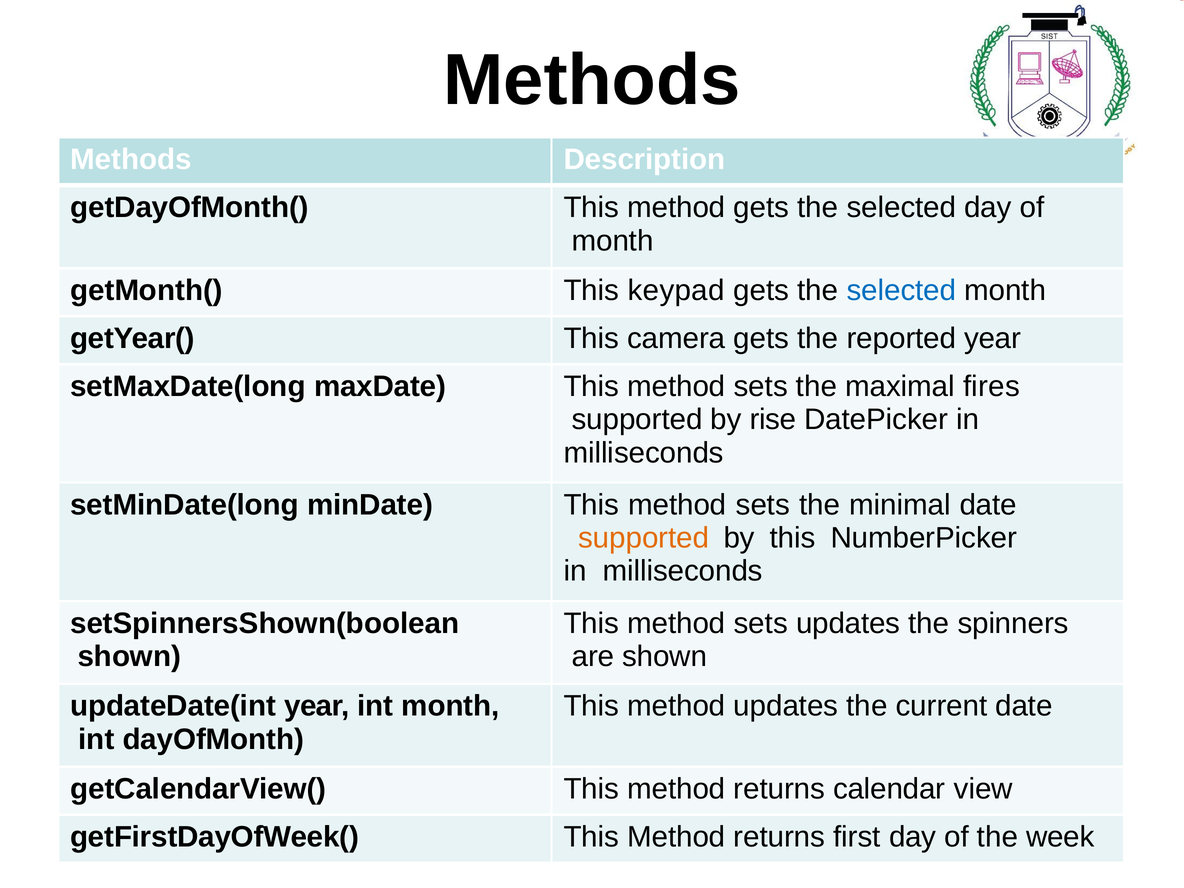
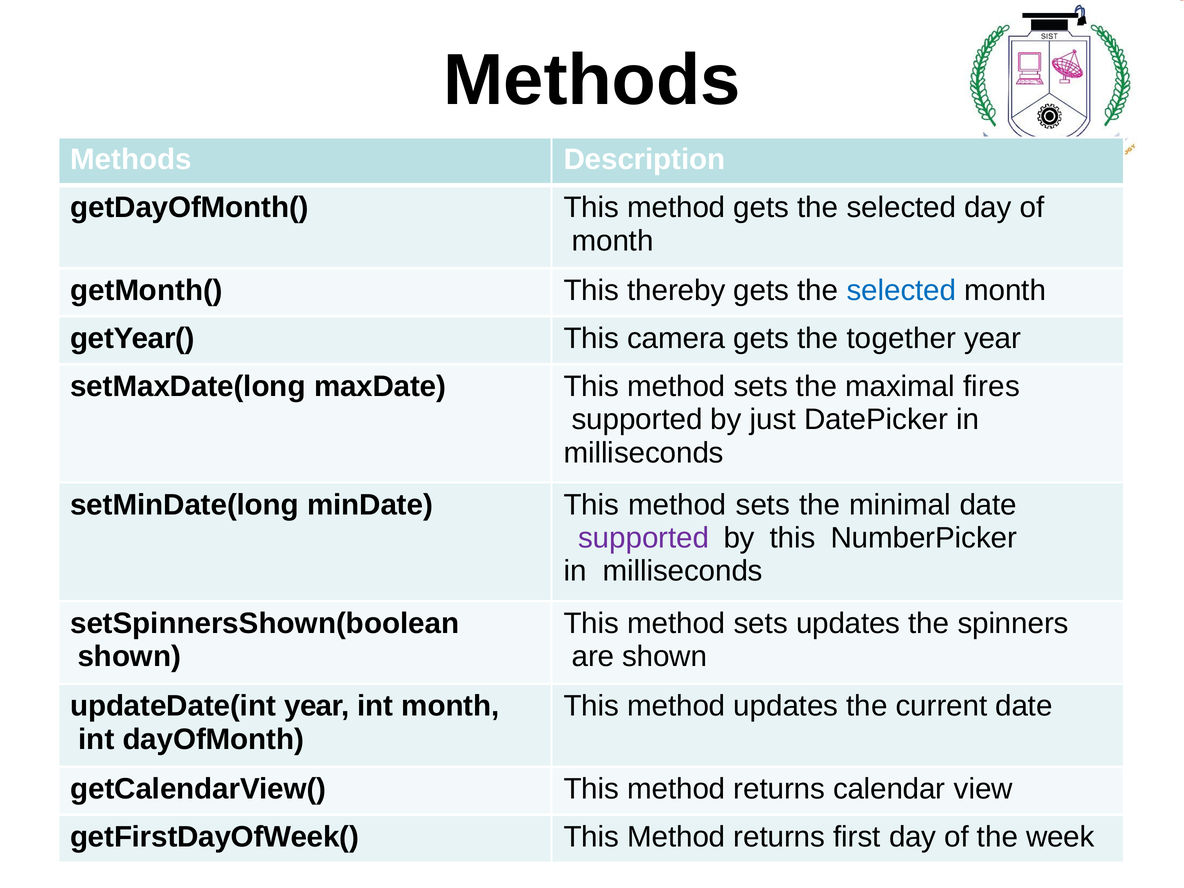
keypad: keypad -> thereby (676, 290)
reported: reported -> together (901, 338)
rise: rise -> just (773, 420)
supported colour: orange -> purple (644, 538)
